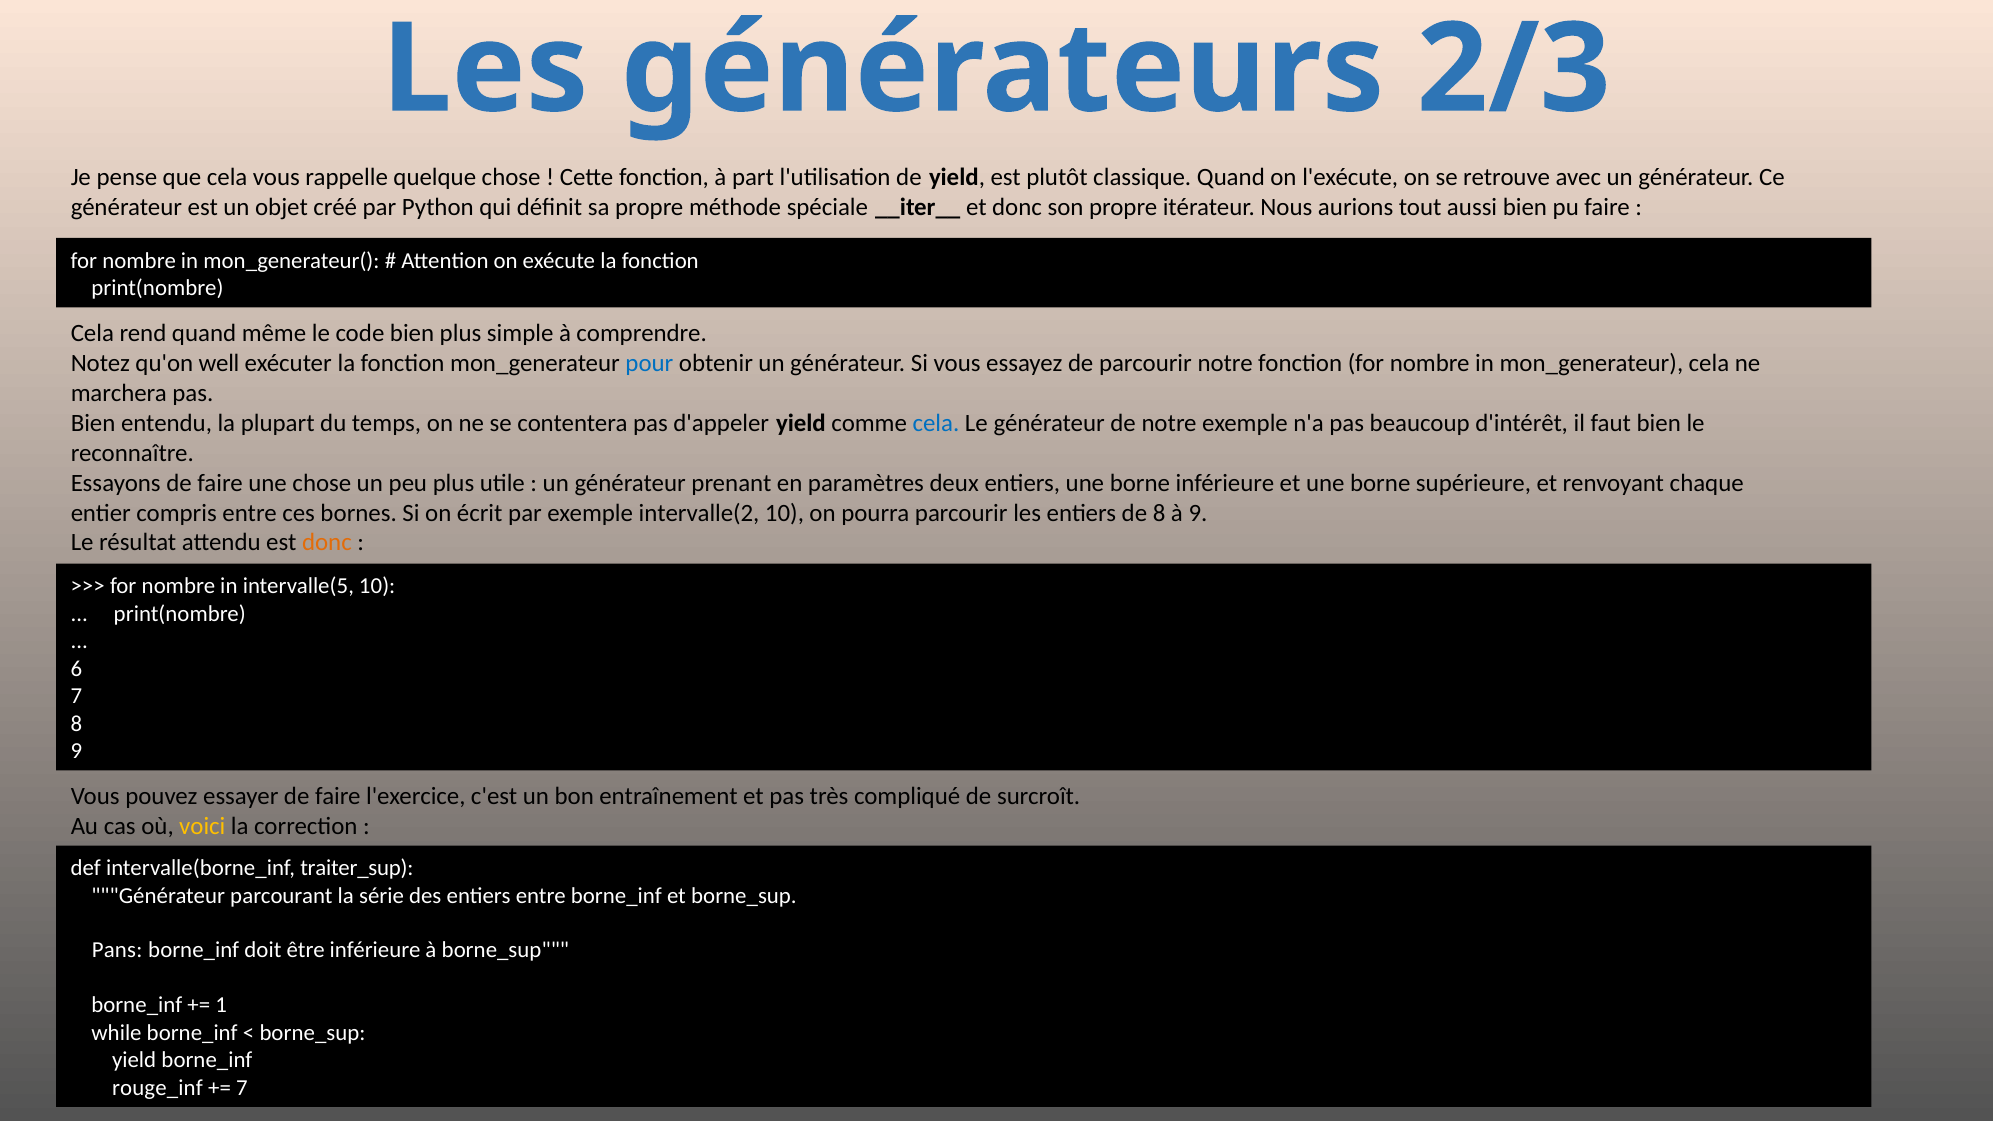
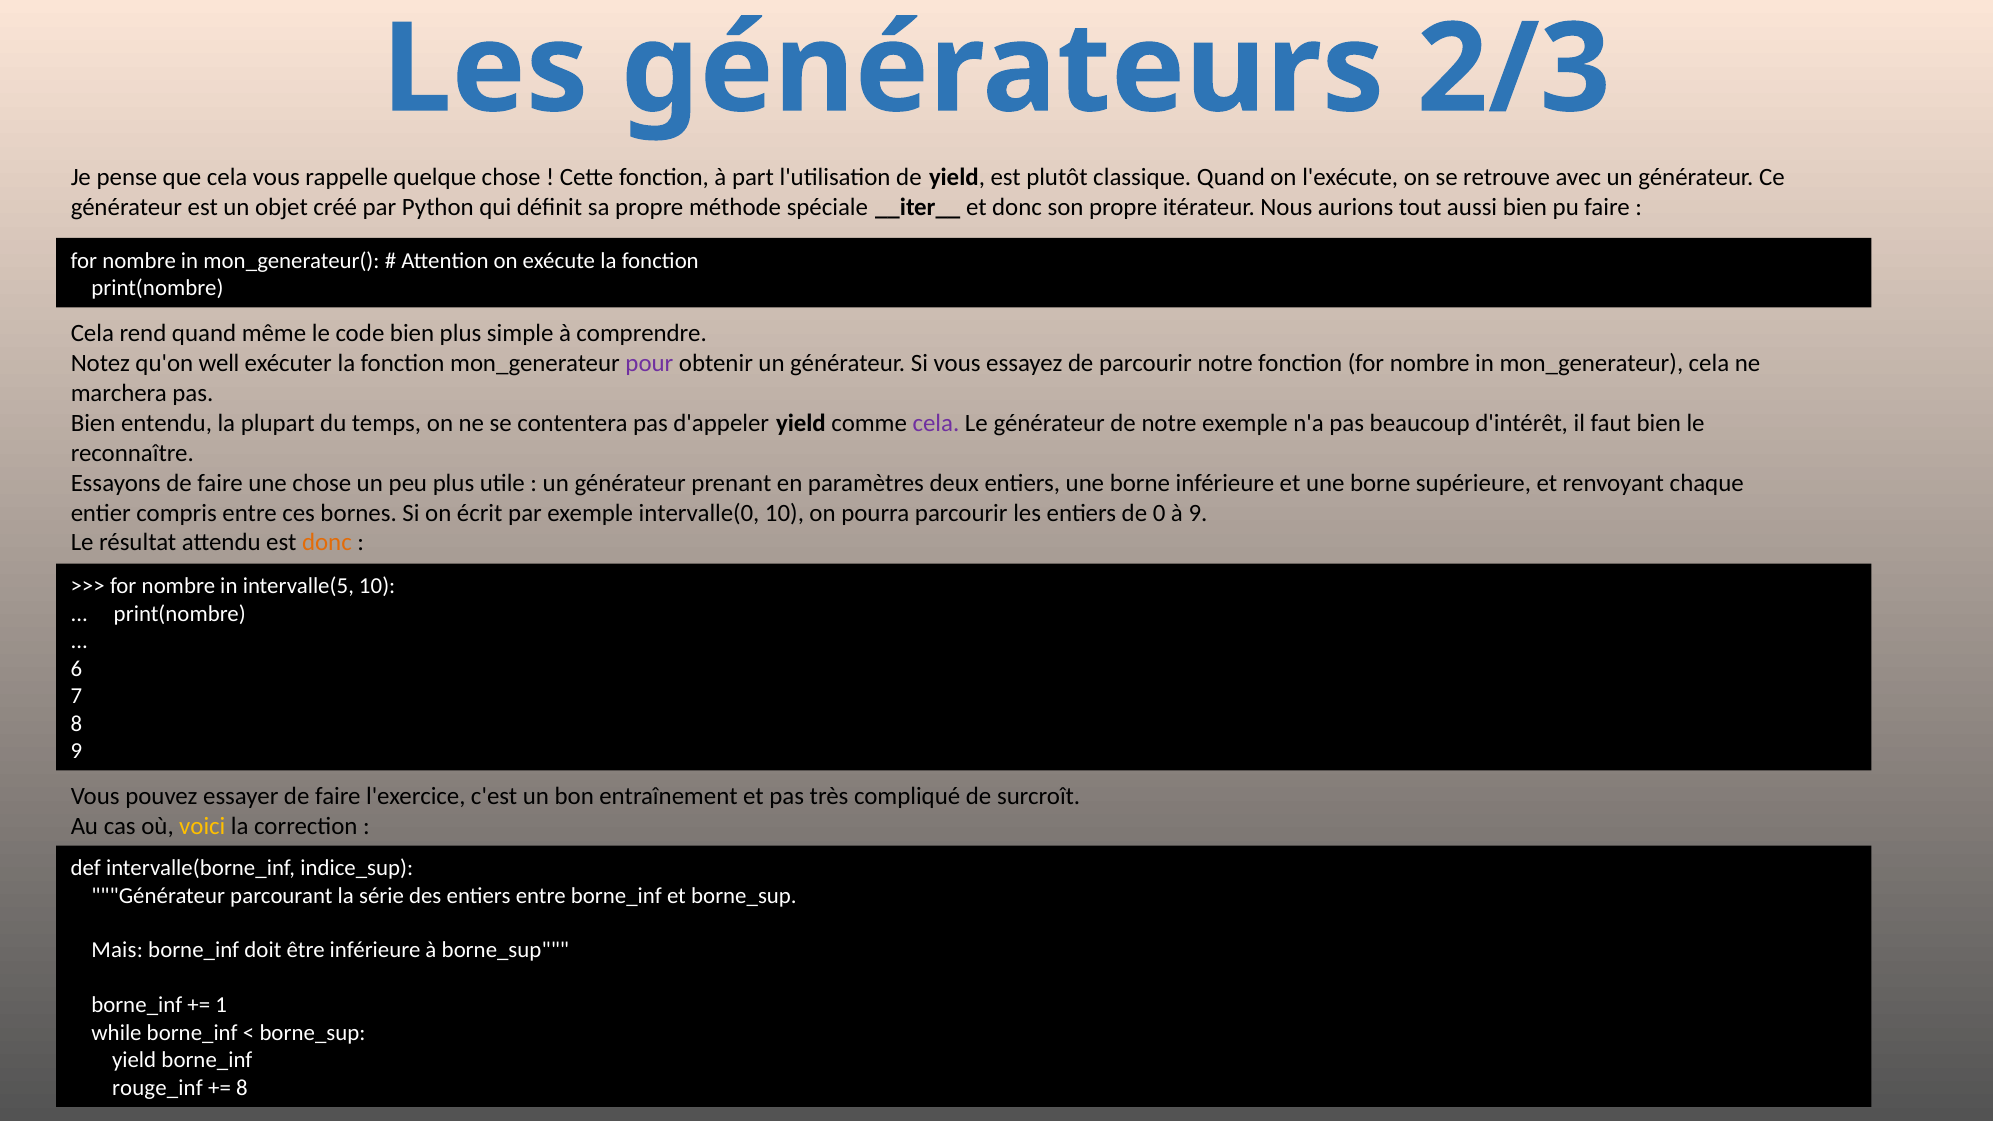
pour colour: blue -> purple (649, 363)
cela colour: blue -> purple (936, 423)
intervalle(2: intervalle(2 -> intervalle(0 (699, 513)
de 8: 8 -> 0 (1159, 513)
traiter_sup: traiter_sup -> indice_sup (357, 868)
Pans: Pans -> Mais (117, 951)
7: 7 -> 8 (242, 1088)
